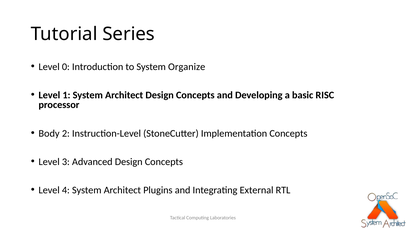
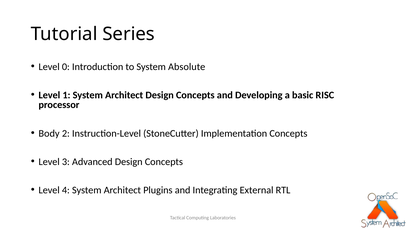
Organize: Organize -> Absolute (187, 67)
